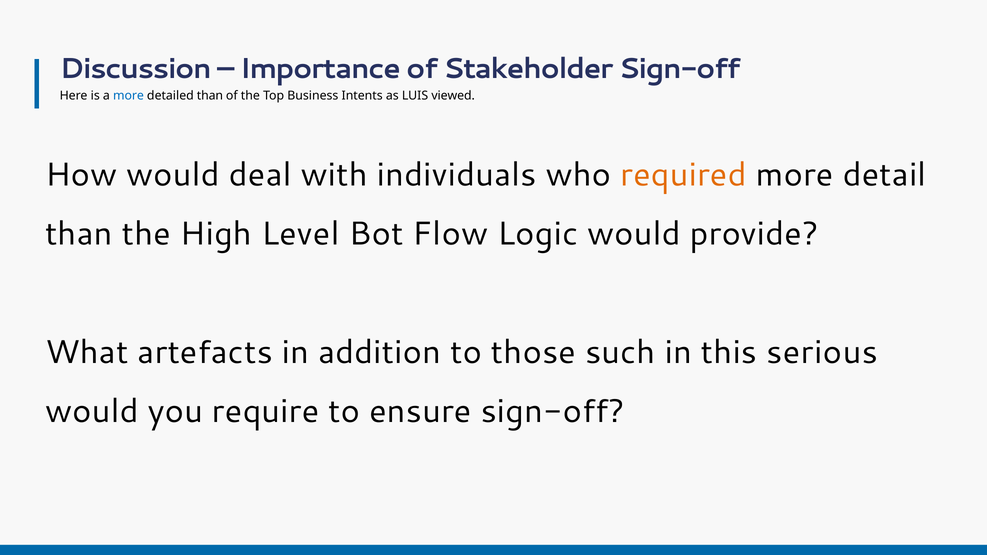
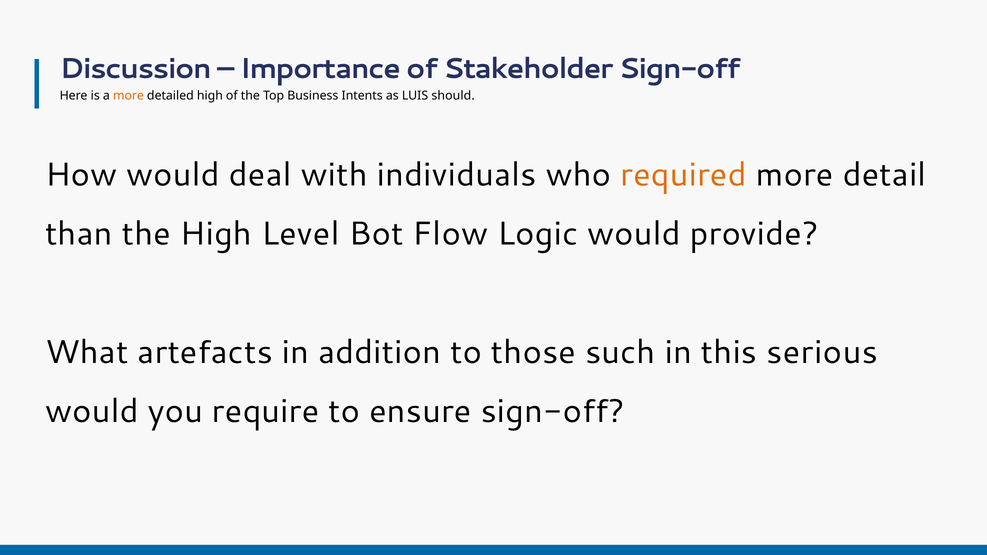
more colour: blue -> orange (128, 96)
detailed than: than -> high (210, 96)
viewed: viewed -> should (453, 96)
